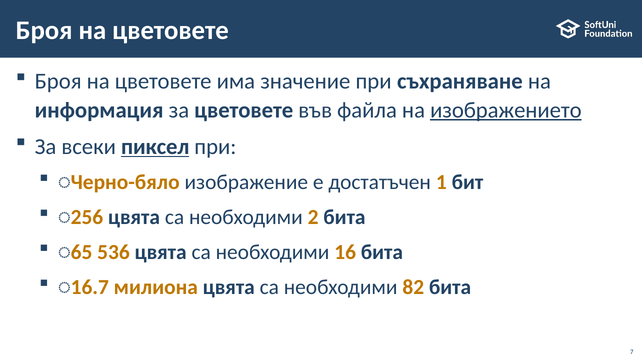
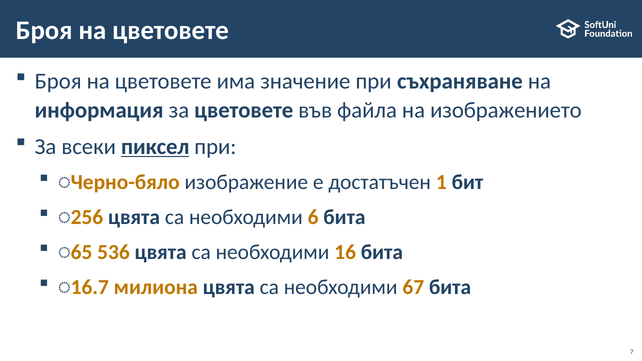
изображението underline: present -> none (506, 110)
2: 2 -> 6 (313, 217)
82: 82 -> 67 (413, 287)
